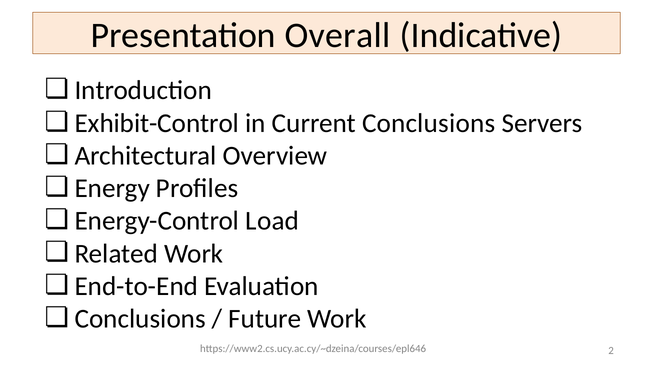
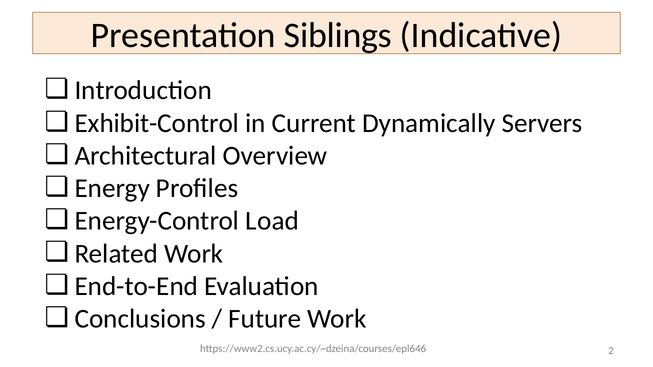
Overall: Overall -> Siblings (338, 36)
Current Conclusions: Conclusions -> Dynamically (429, 123)
